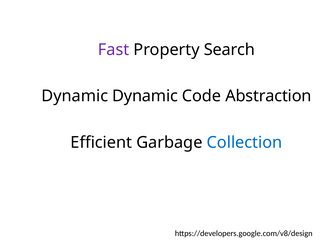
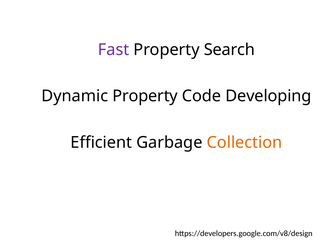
Dynamic Dynamic: Dynamic -> Property (145, 96)
Abstraction: Abstraction -> Developing (268, 96)
Collection colour: blue -> orange (244, 142)
